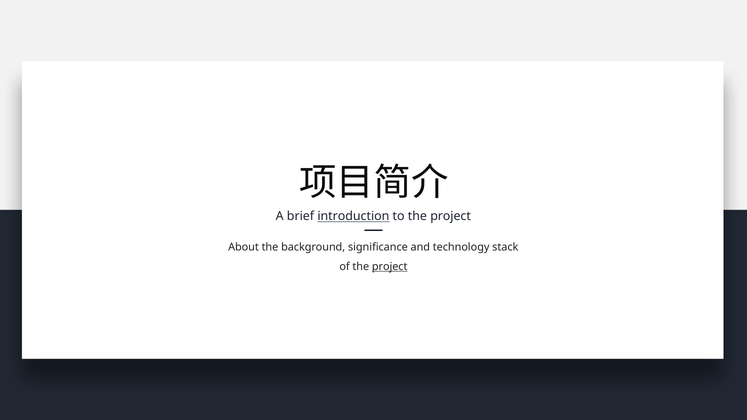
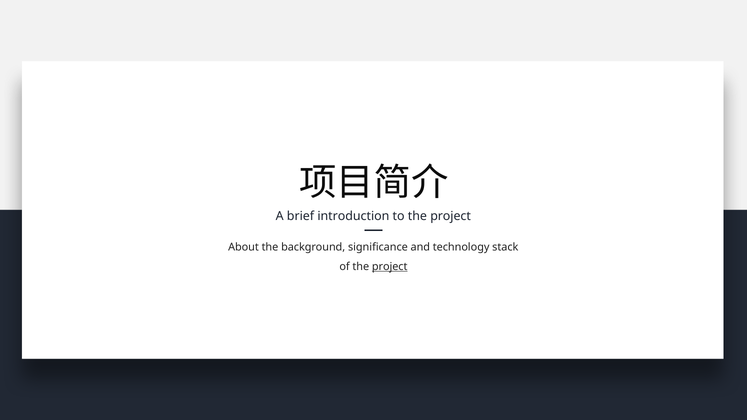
introduction underline: present -> none (353, 216)
